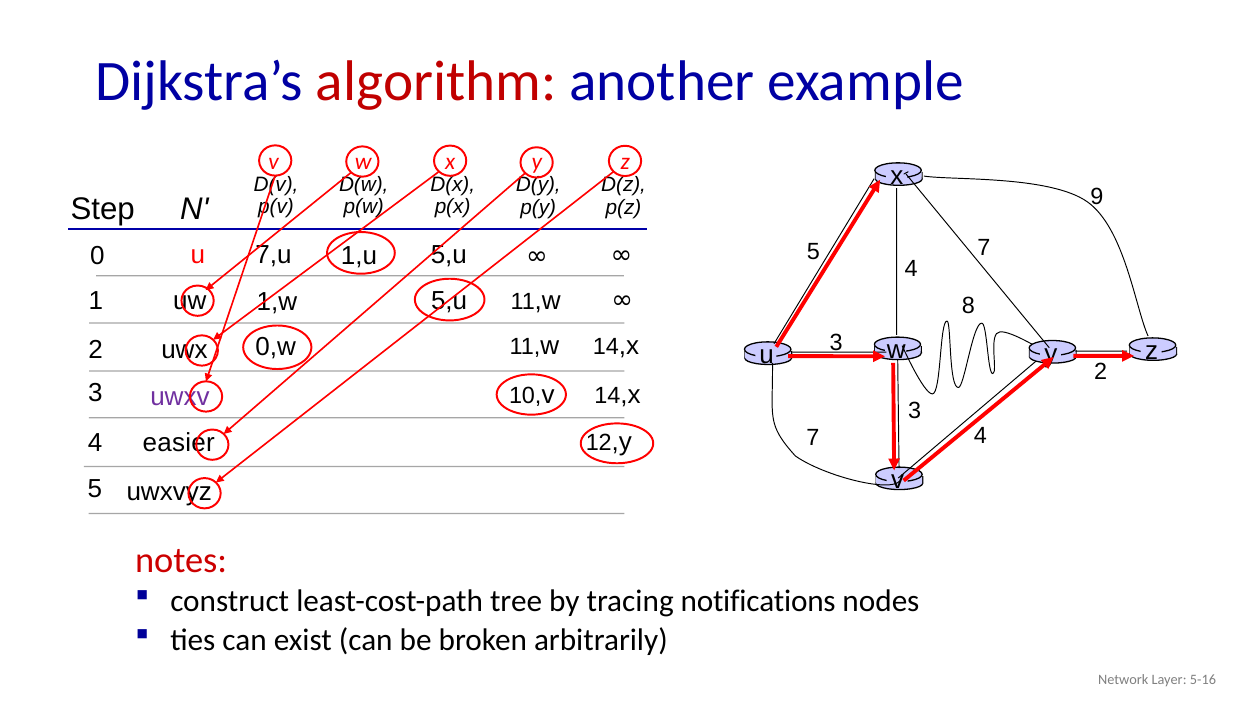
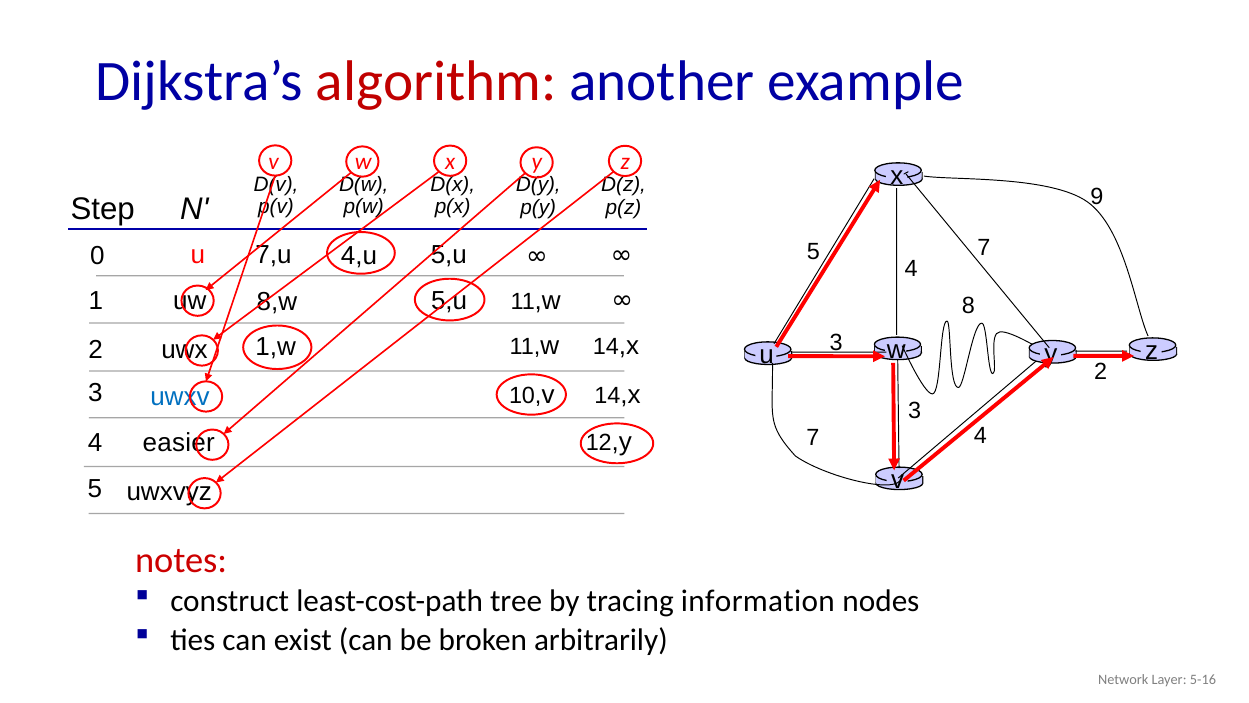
1,u: 1,u -> 4,u (359, 255)
1,w: 1,w -> 8,w (277, 302)
0,w: 0,w -> 1,w (276, 347)
uwxv colour: purple -> blue (180, 396)
notifications: notifications -> information (758, 601)
